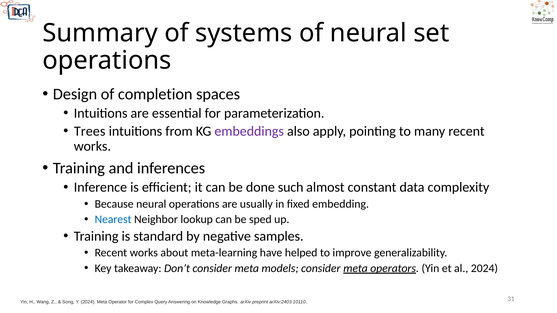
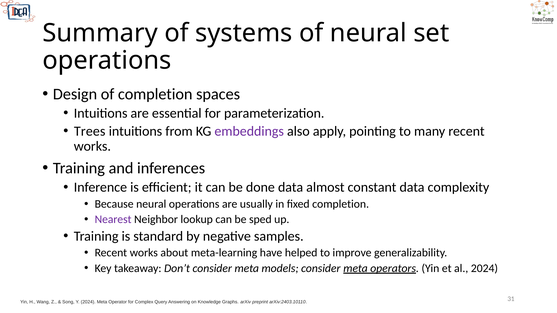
done such: such -> data (291, 188)
fixed embedding: embedding -> completion (341, 204)
Nearest colour: blue -> purple (113, 220)
